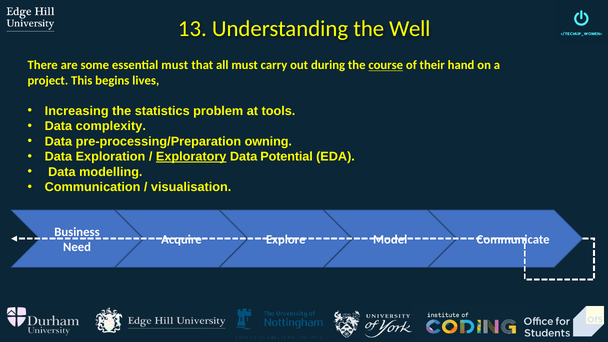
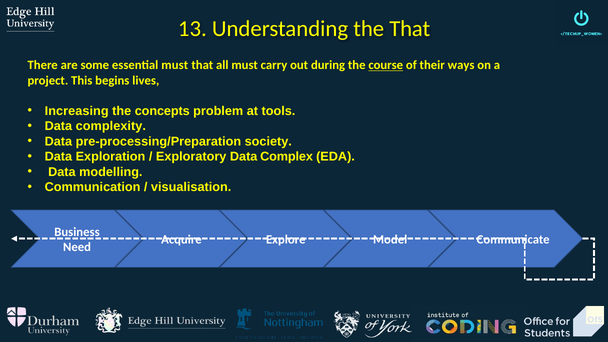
the Well: Well -> That (410, 29)
hand: hand -> ways (461, 65)
statistics: statistics -> concepts (162, 111)
owning: owning -> society (268, 141)
Exploratory underline: present -> none (191, 157)
Potential: Potential -> Complex (287, 157)
